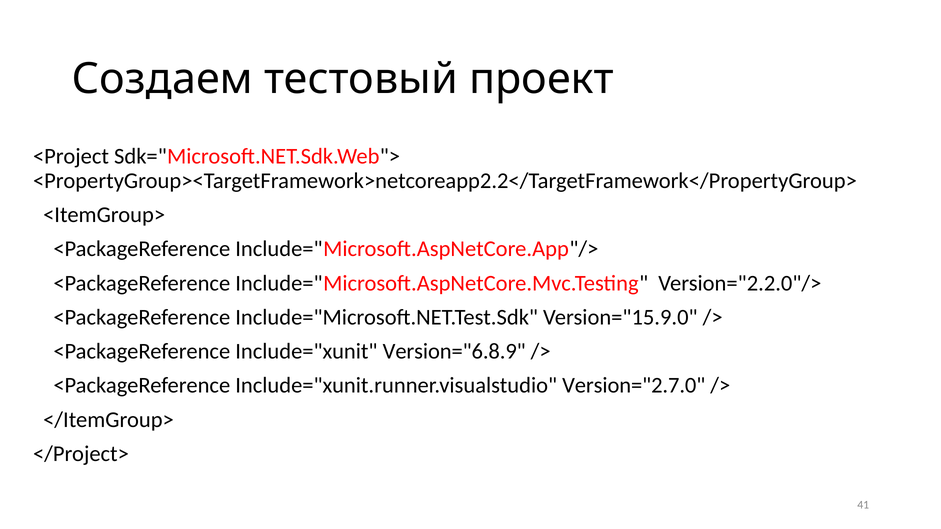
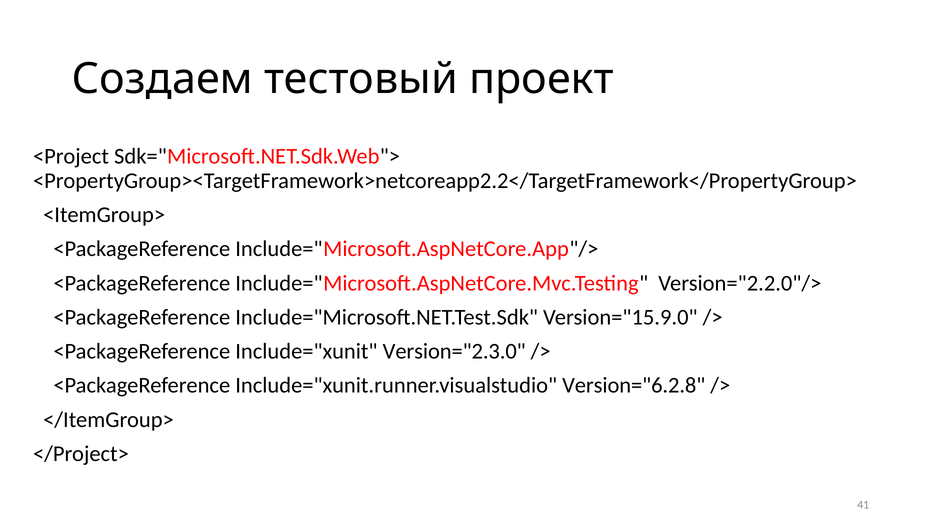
Version="6.8.9: Version="6.8.9 -> Version="2.3.0 (454, 352)
Version="2.7.0: Version="2.7.0 -> Version="6.2.8 (634, 386)
